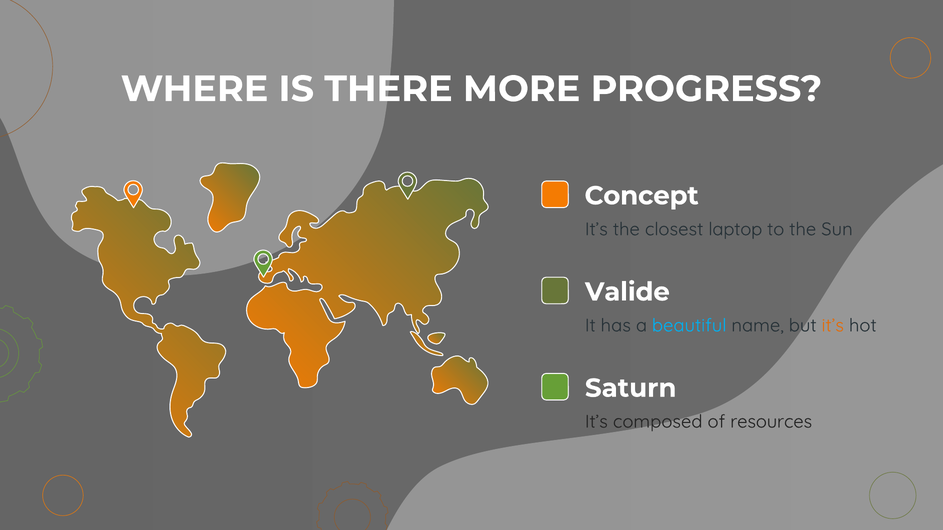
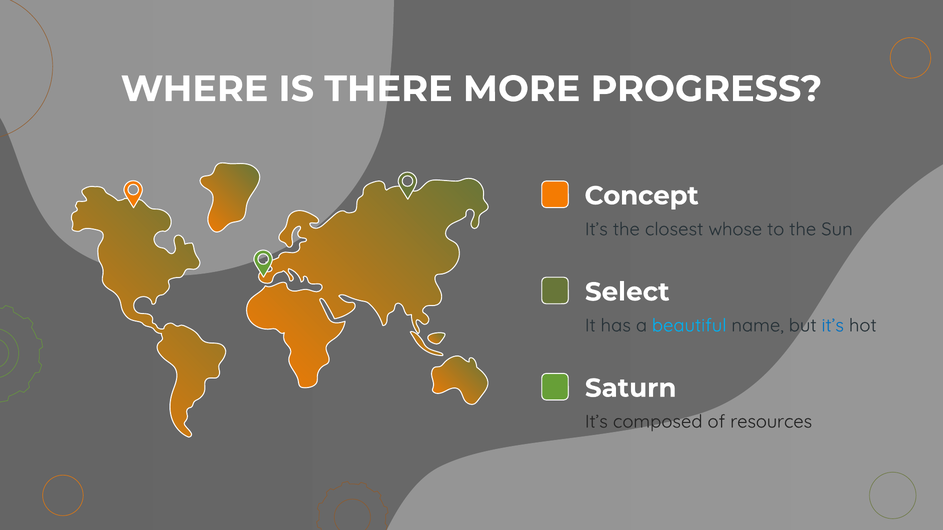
laptop: laptop -> whose (735, 229)
Valide: Valide -> Select (627, 292)
it’s colour: orange -> blue (833, 326)
